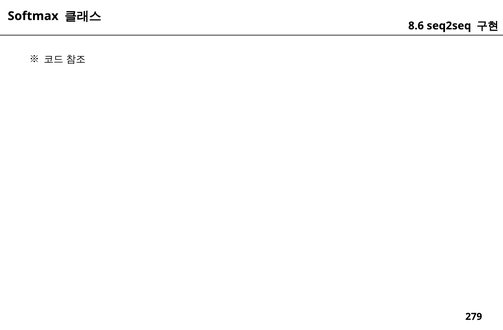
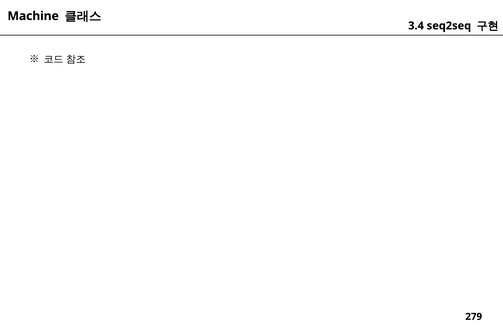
Softmax: Softmax -> Machine (33, 16)
8.6: 8.6 -> 3.4 (416, 26)
